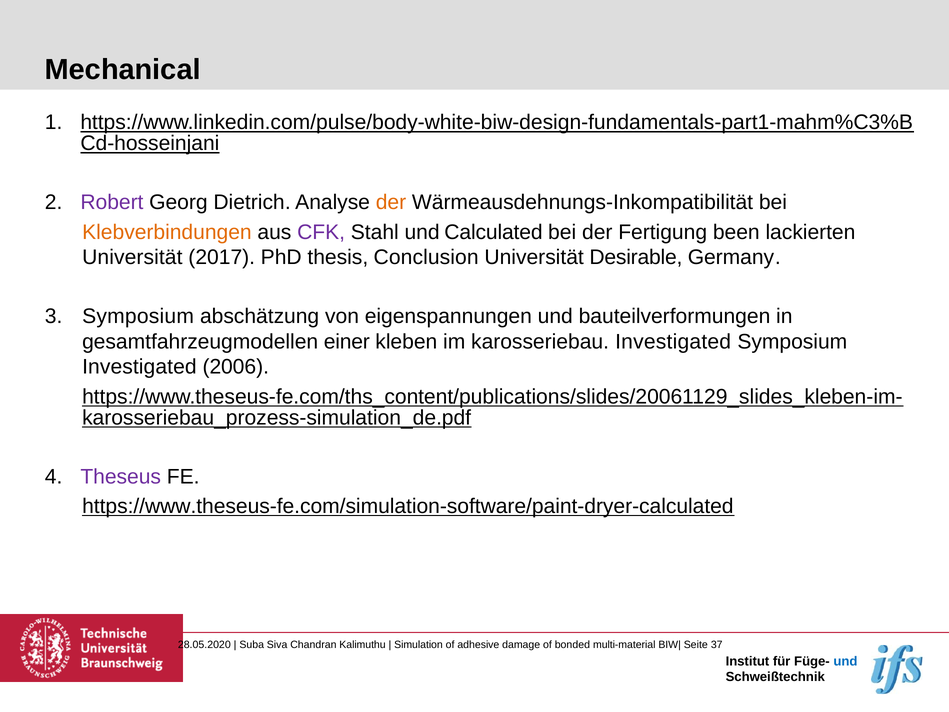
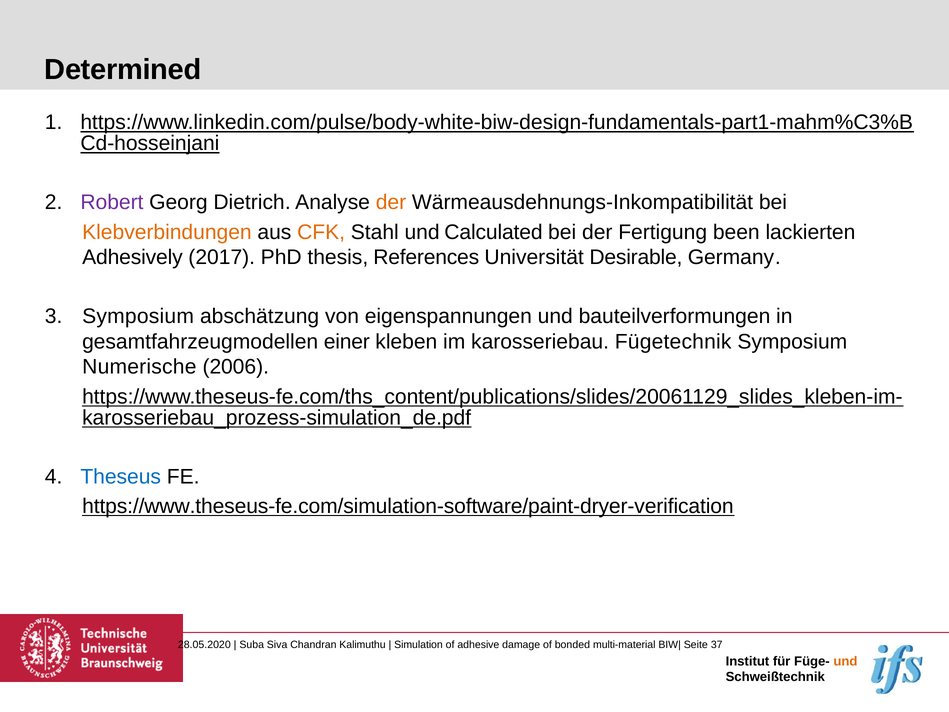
Mechanical: Mechanical -> Determined (123, 70)
CFK colour: purple -> orange (321, 232)
Universität: Universität -> Adhesively (132, 257)
Conclusion: Conclusion -> References (426, 257)
karosseriebau Investigated: Investigated -> Fügetechnik (673, 342)
Investigated: Investigated -> Numerische (139, 367)
Theseus colour: purple -> blue (121, 477)
https://www.theseus-fe.com/simulation-software/paint-dryer-calculated: https://www.theseus-fe.com/simulation-software/paint-dryer-calculated -> https://www.theseus-fe.com/simulation-software/paint-dryer-verification (408, 506)
und colour: blue -> orange (845, 661)
